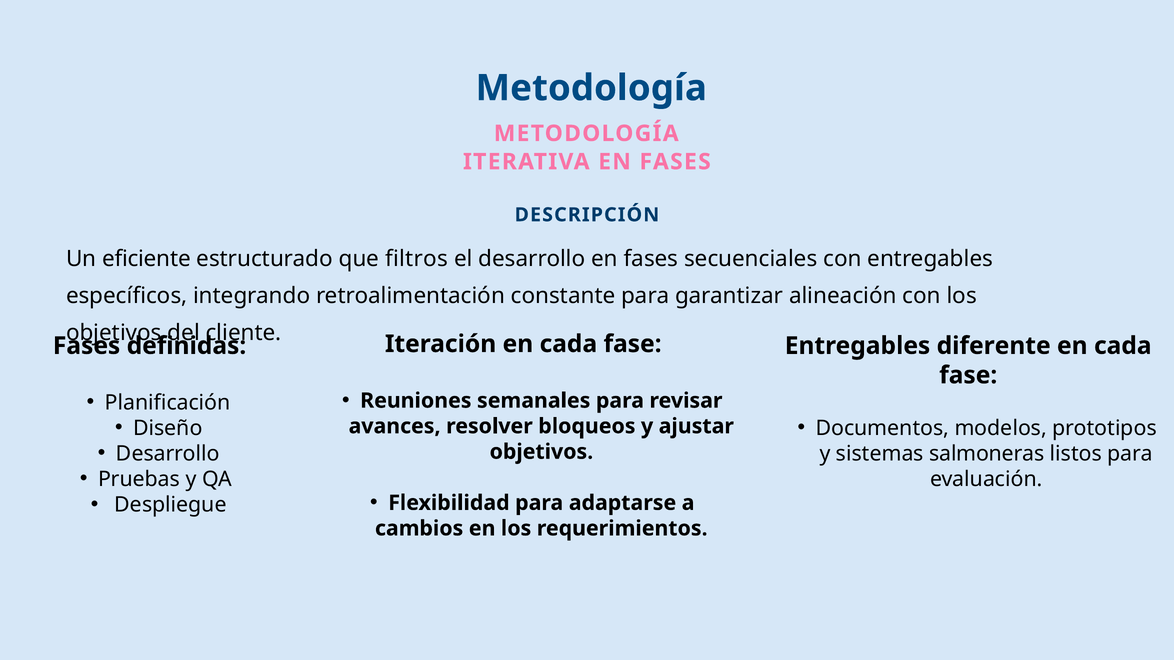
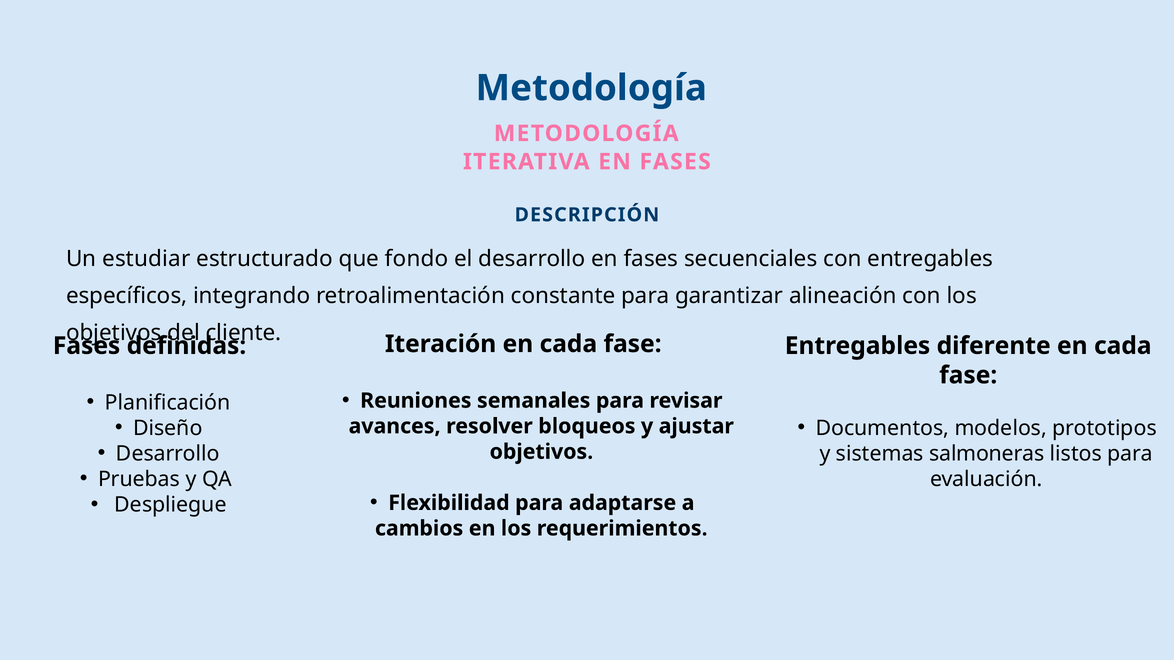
eficiente: eficiente -> estudiar (146, 259)
filtros: filtros -> fondo (417, 259)
